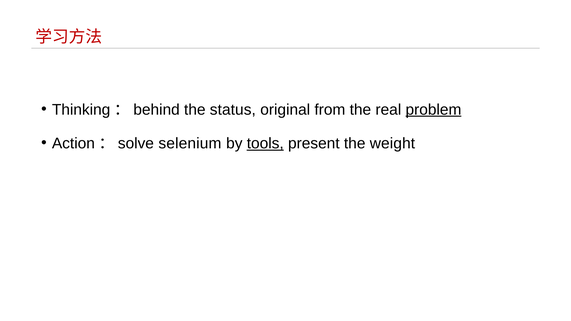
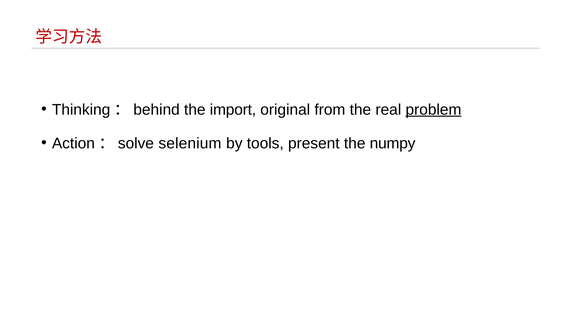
status: status -> import (233, 110)
tools underline: present -> none (265, 143)
weight: weight -> numpy (393, 143)
